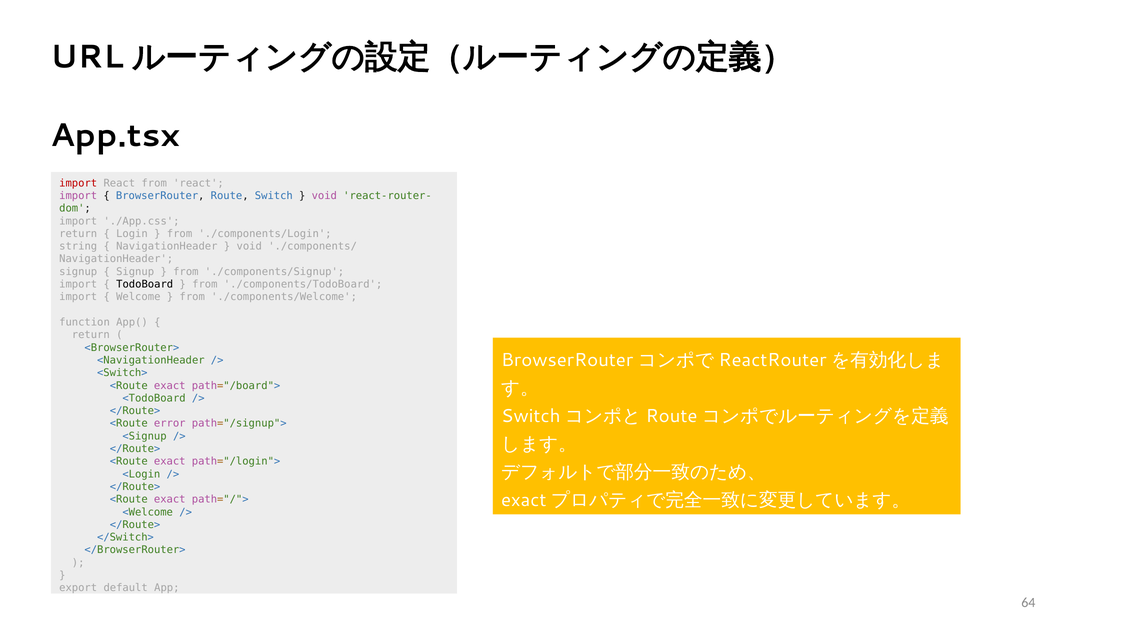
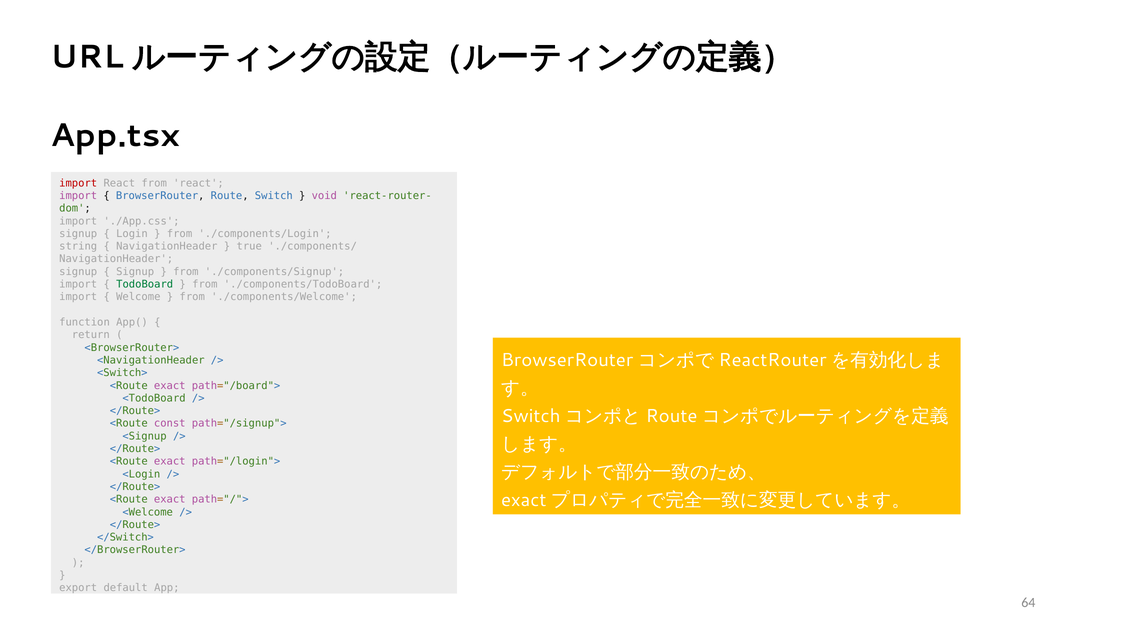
return: return -> signup (78, 234)
void: void -> true (249, 246)
TodoBoard colour: black -> green (145, 284)
error: error -> const (170, 423)
